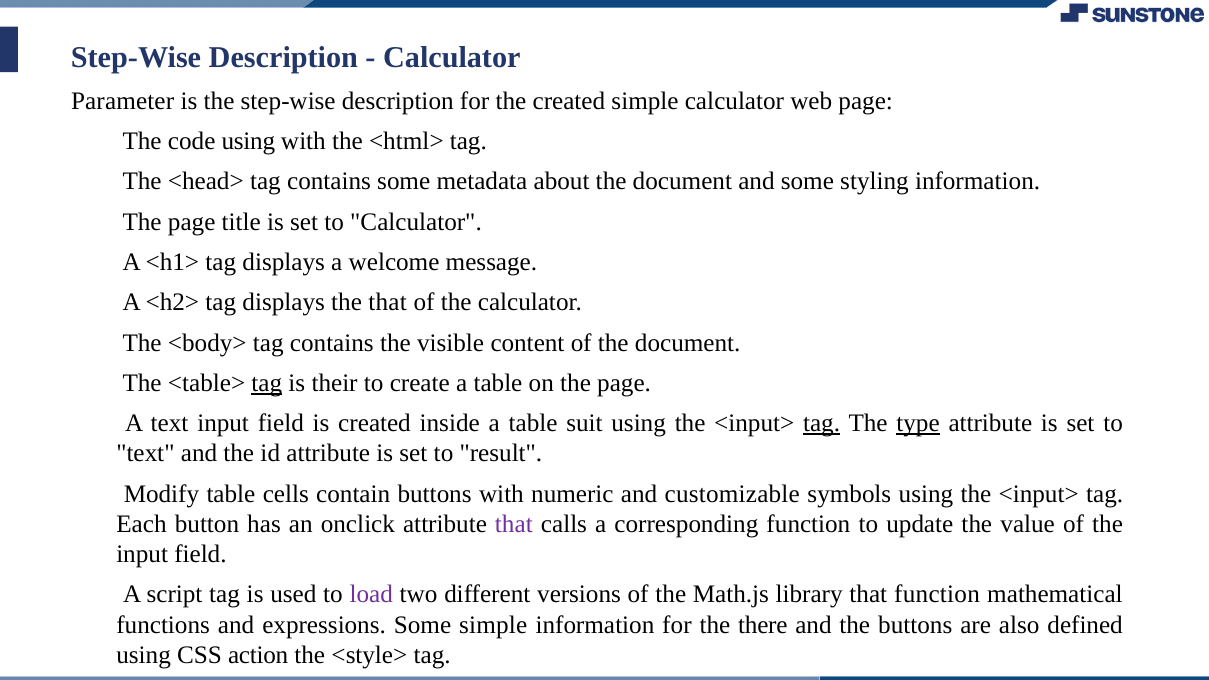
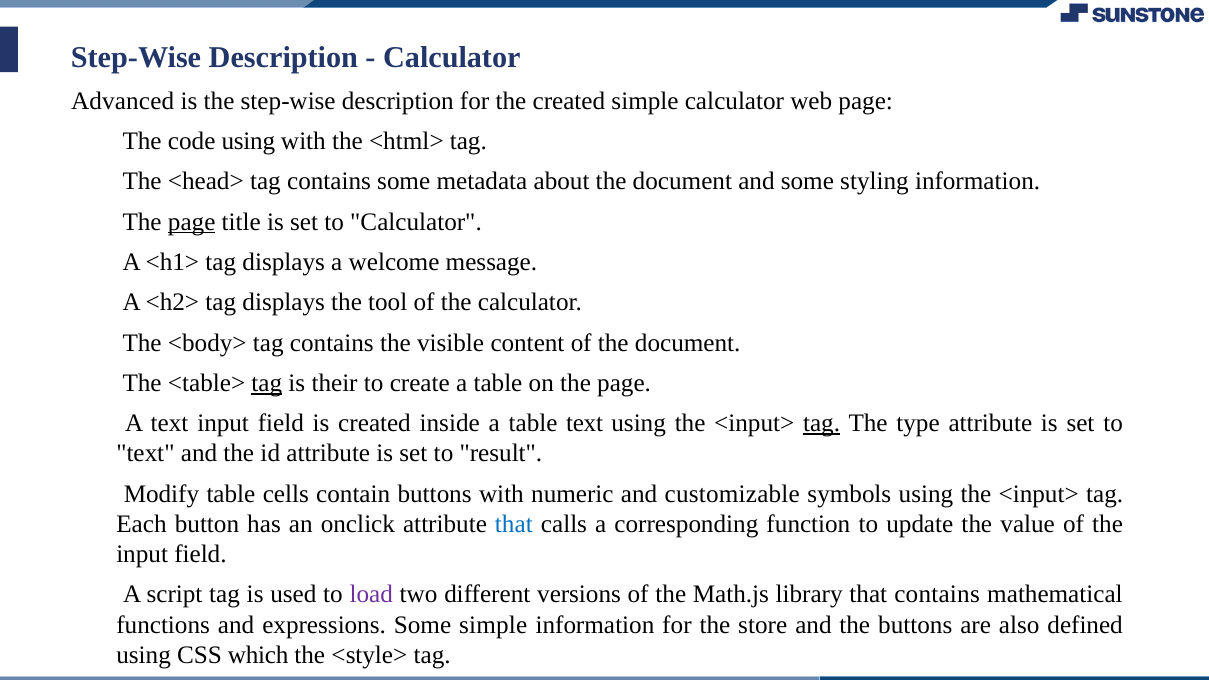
Parameter: Parameter -> Advanced (123, 101)
page underline: none -> present (192, 222)
the that: that -> tool (388, 302)
table suit: suit -> text (585, 423)
type underline: present -> none (918, 423)
that colour: purple -> blue (514, 524)
that function: function -> contains (937, 595)
there: there -> store (763, 625)
action: action -> which (258, 655)
